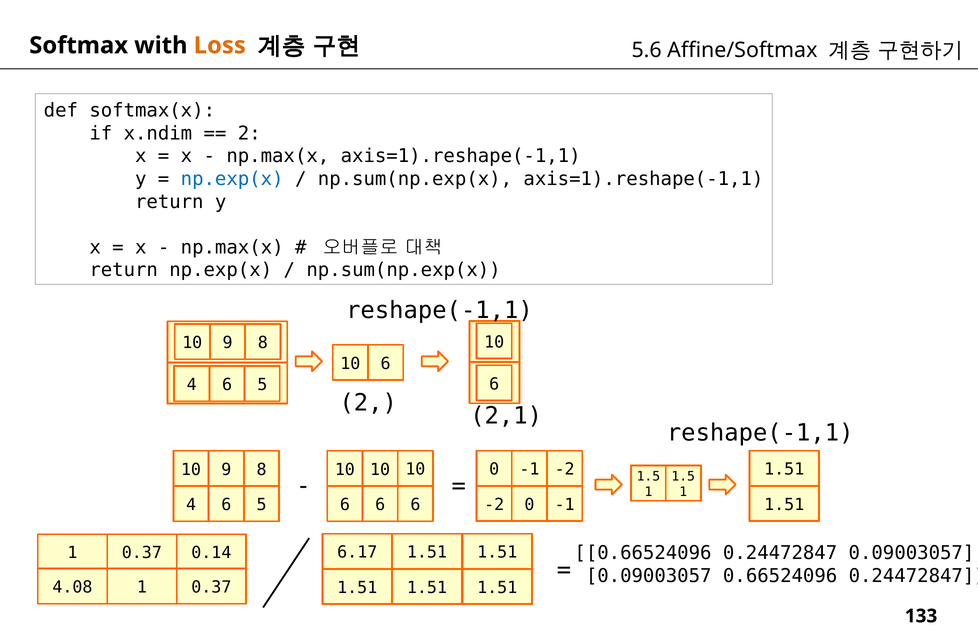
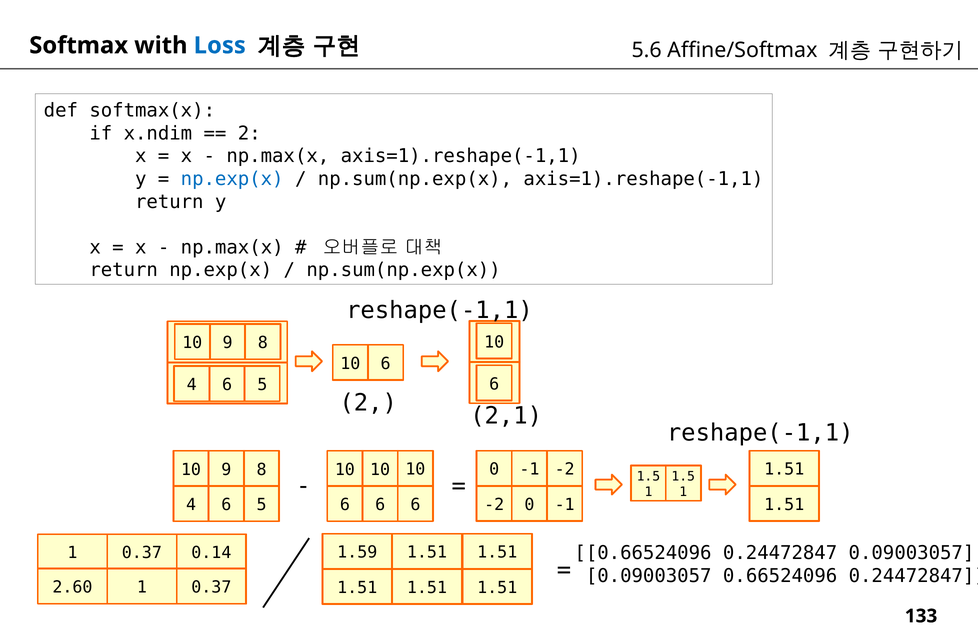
Loss colour: orange -> blue (220, 45)
6.17: 6.17 -> 1.59 (357, 553)
4.08: 4.08 -> 2.60 (72, 588)
